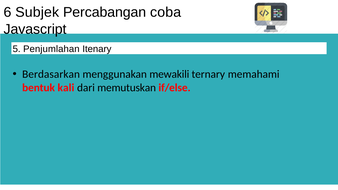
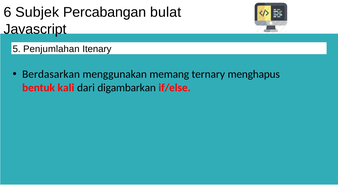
coba: coba -> bulat (166, 12)
mewakili: mewakili -> memang (169, 74)
memahami: memahami -> menghapus (254, 74)
memutuskan: memutuskan -> digambarkan (127, 88)
